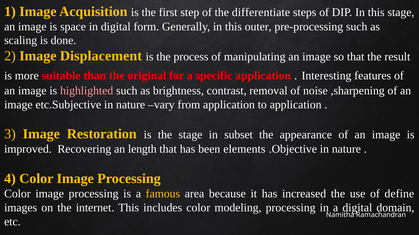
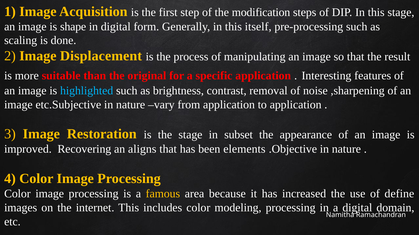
differentiate: differentiate -> modification (261, 12)
space: space -> shape (73, 27)
outer: outer -> itself (258, 27)
highlighted colour: pink -> light blue (87, 91)
length: length -> aligns (142, 150)
